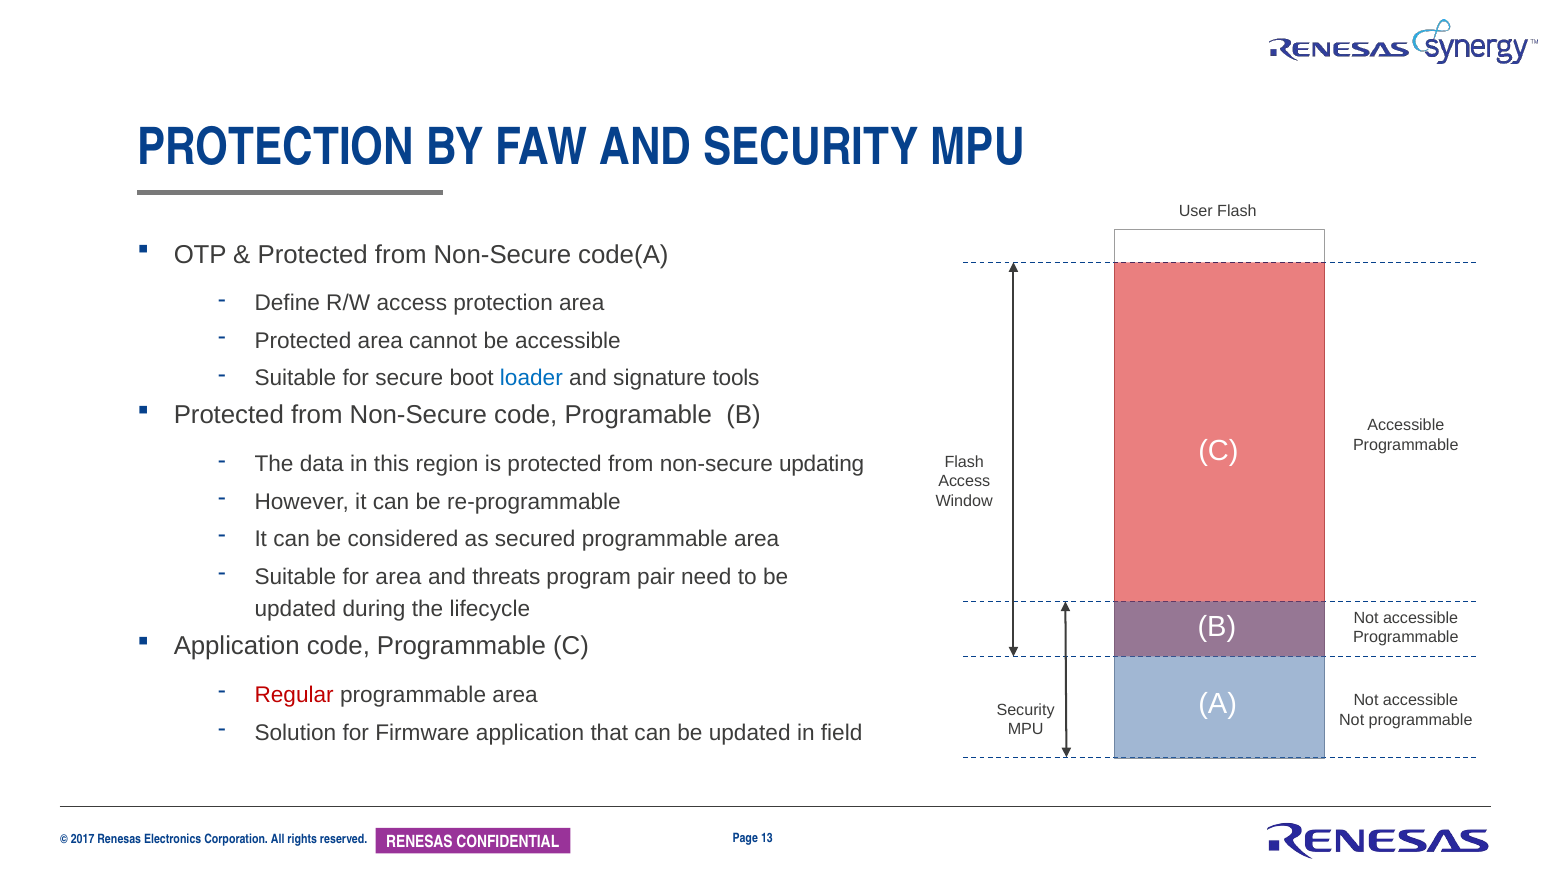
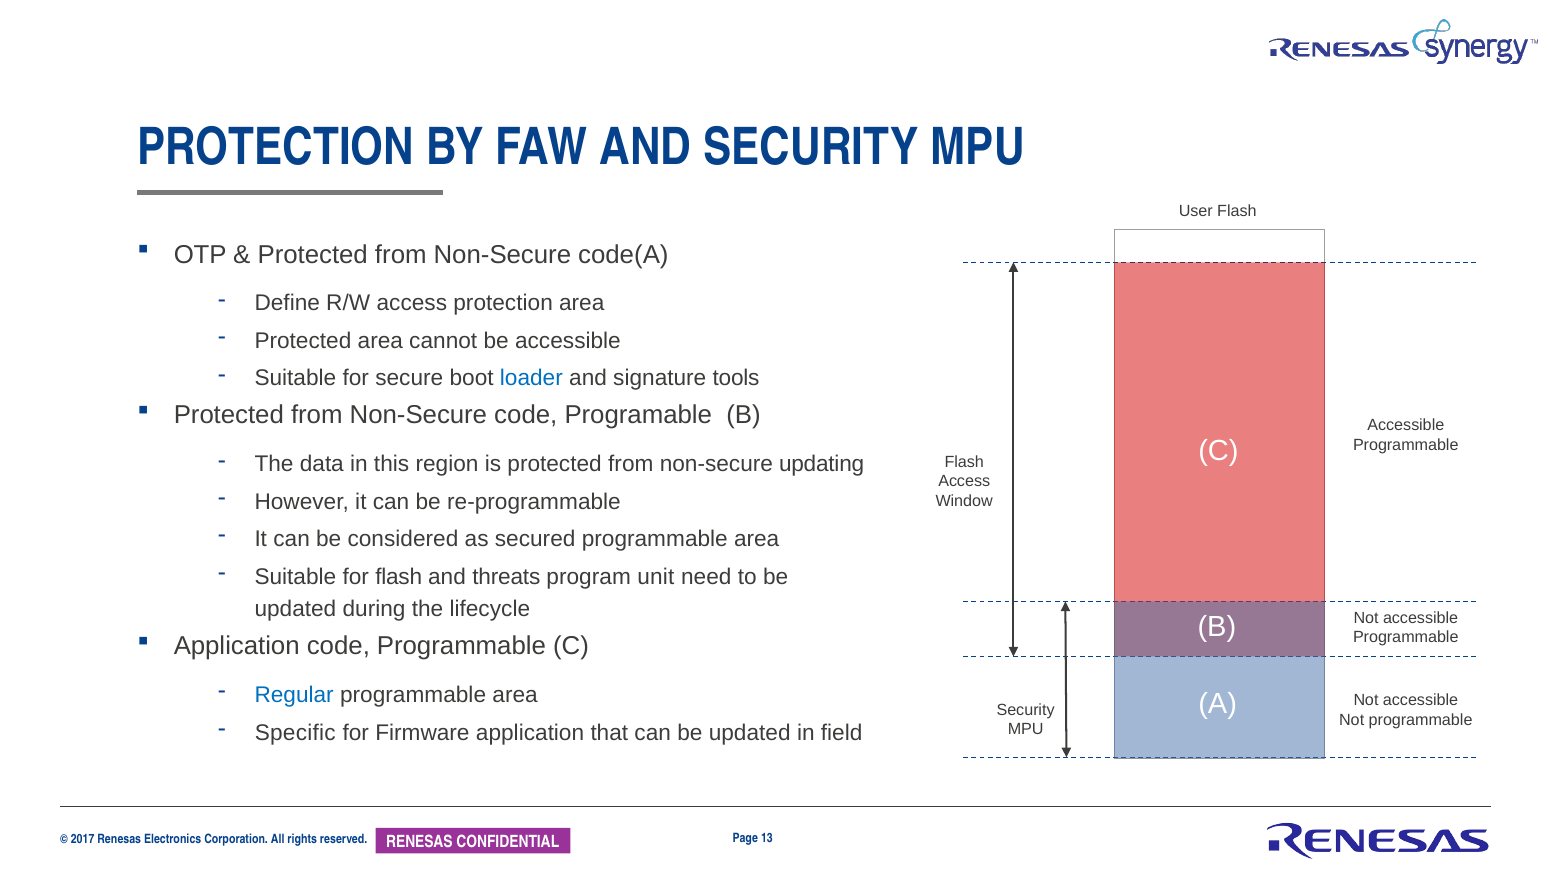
for area: area -> flash (399, 576)
pair: pair -> unit (656, 576)
Regular colour: red -> blue (294, 695)
Solution: Solution -> Specific (295, 732)
